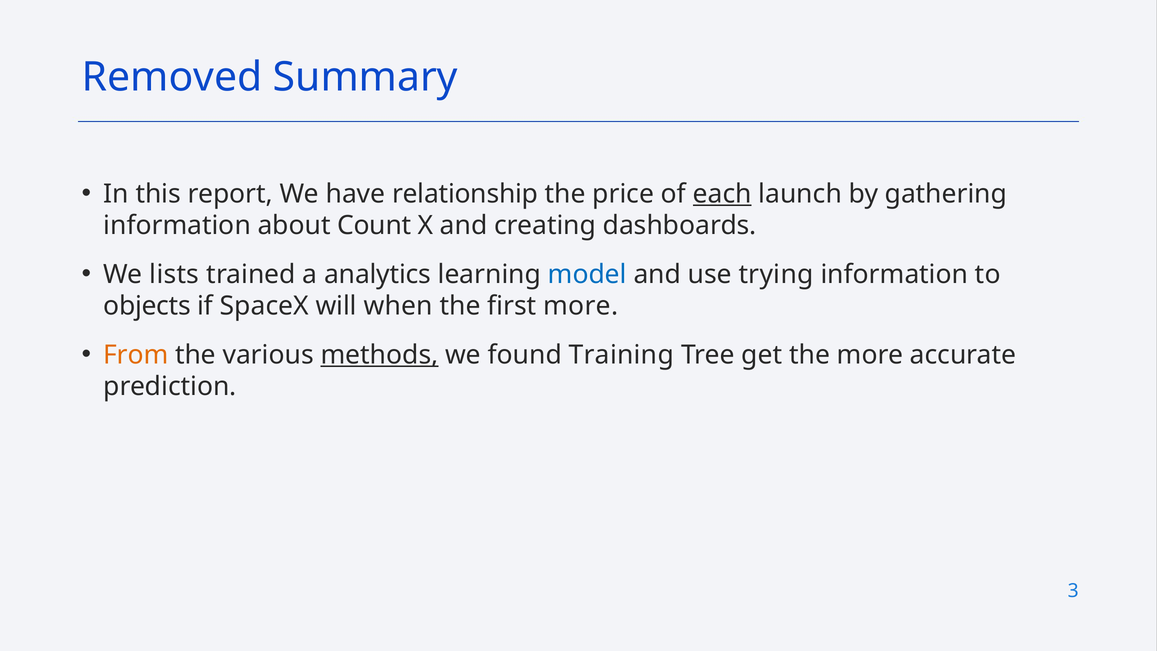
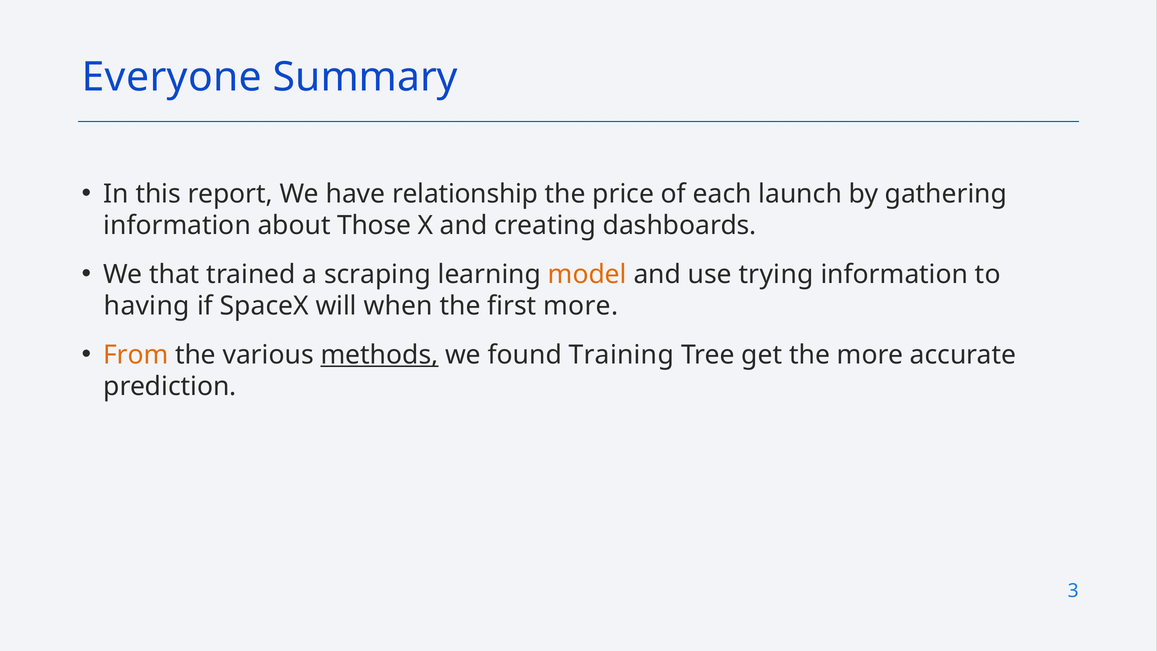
Removed: Removed -> Everyone (172, 77)
each underline: present -> none (722, 194)
Count: Count -> Those (374, 226)
lists: lists -> that (174, 274)
analytics: analytics -> scraping (378, 274)
model colour: blue -> orange (587, 274)
objects: objects -> having (147, 306)
